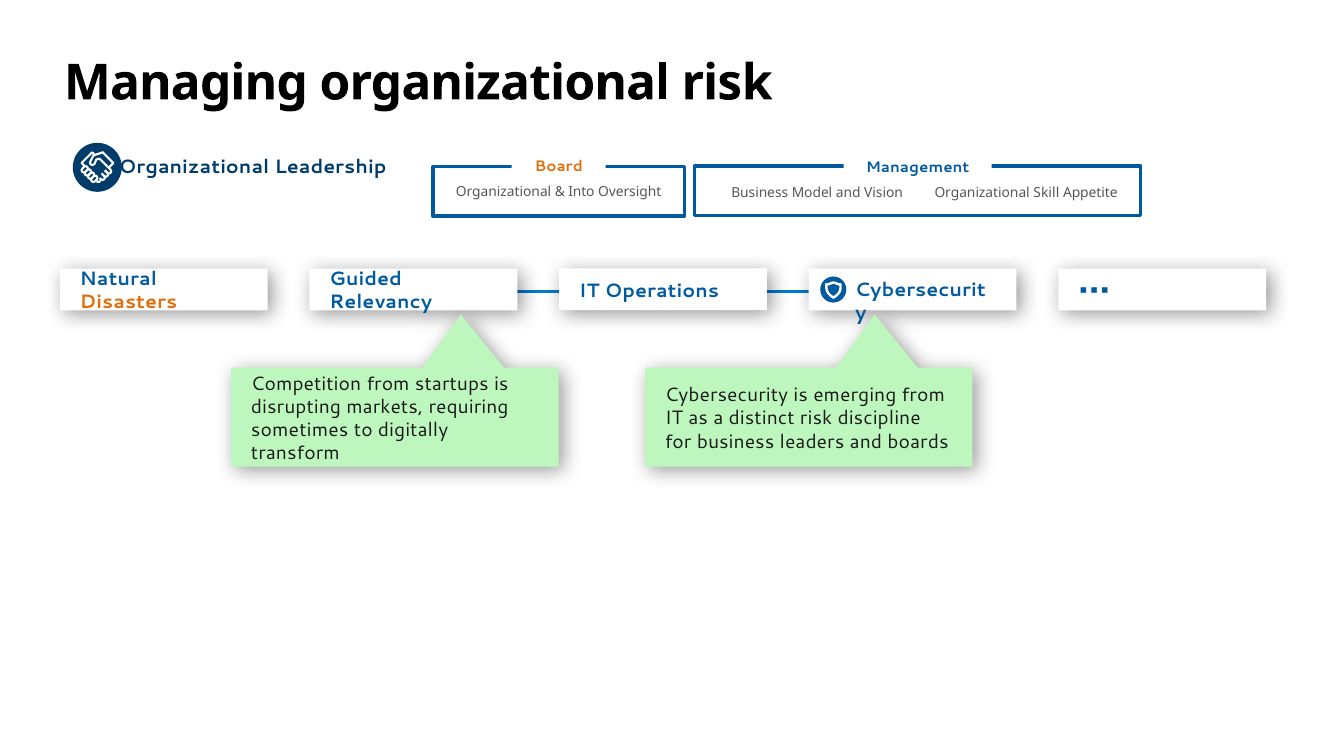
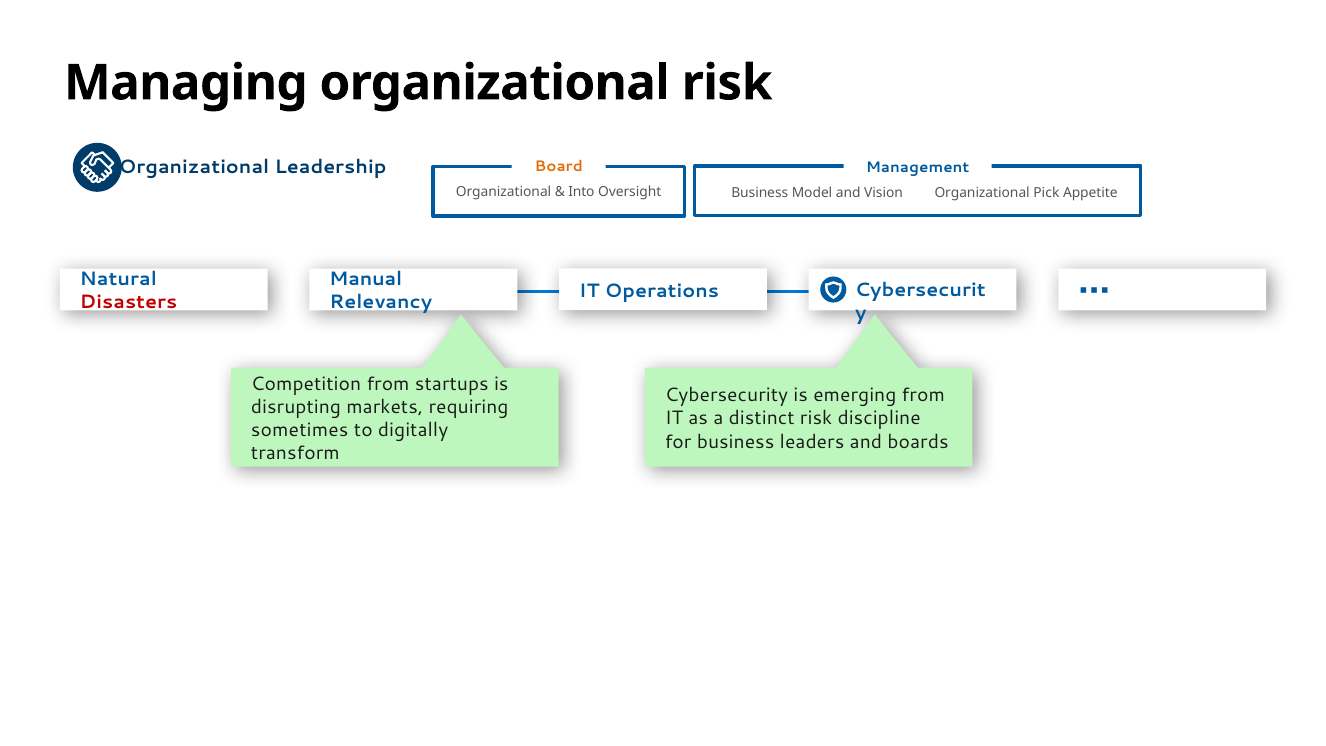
Skill: Skill -> Pick (1046, 193)
Guided: Guided -> Manual (366, 279)
Disasters colour: orange -> red (128, 302)
